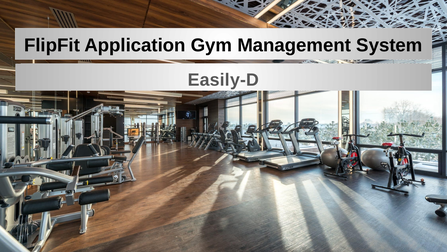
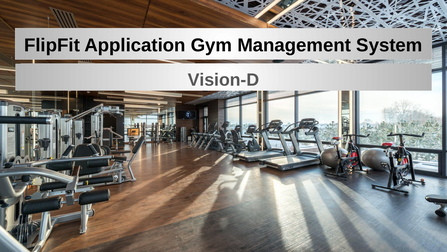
Easily-D: Easily-D -> Vision-D (224, 80)
